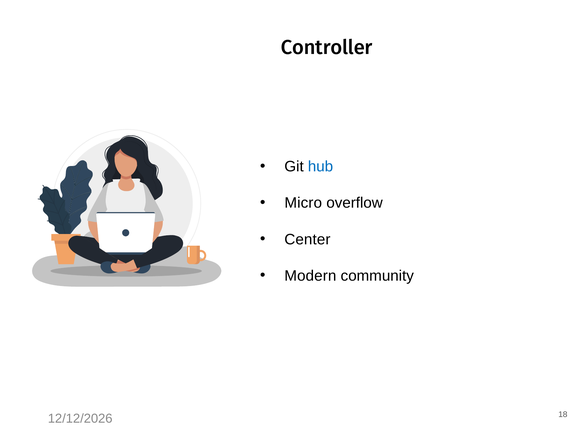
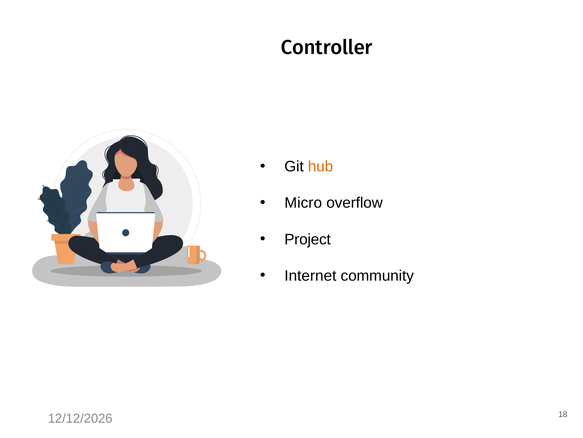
hub colour: blue -> orange (321, 166)
Center: Center -> Project (308, 239)
Modern: Modern -> Internet (310, 275)
